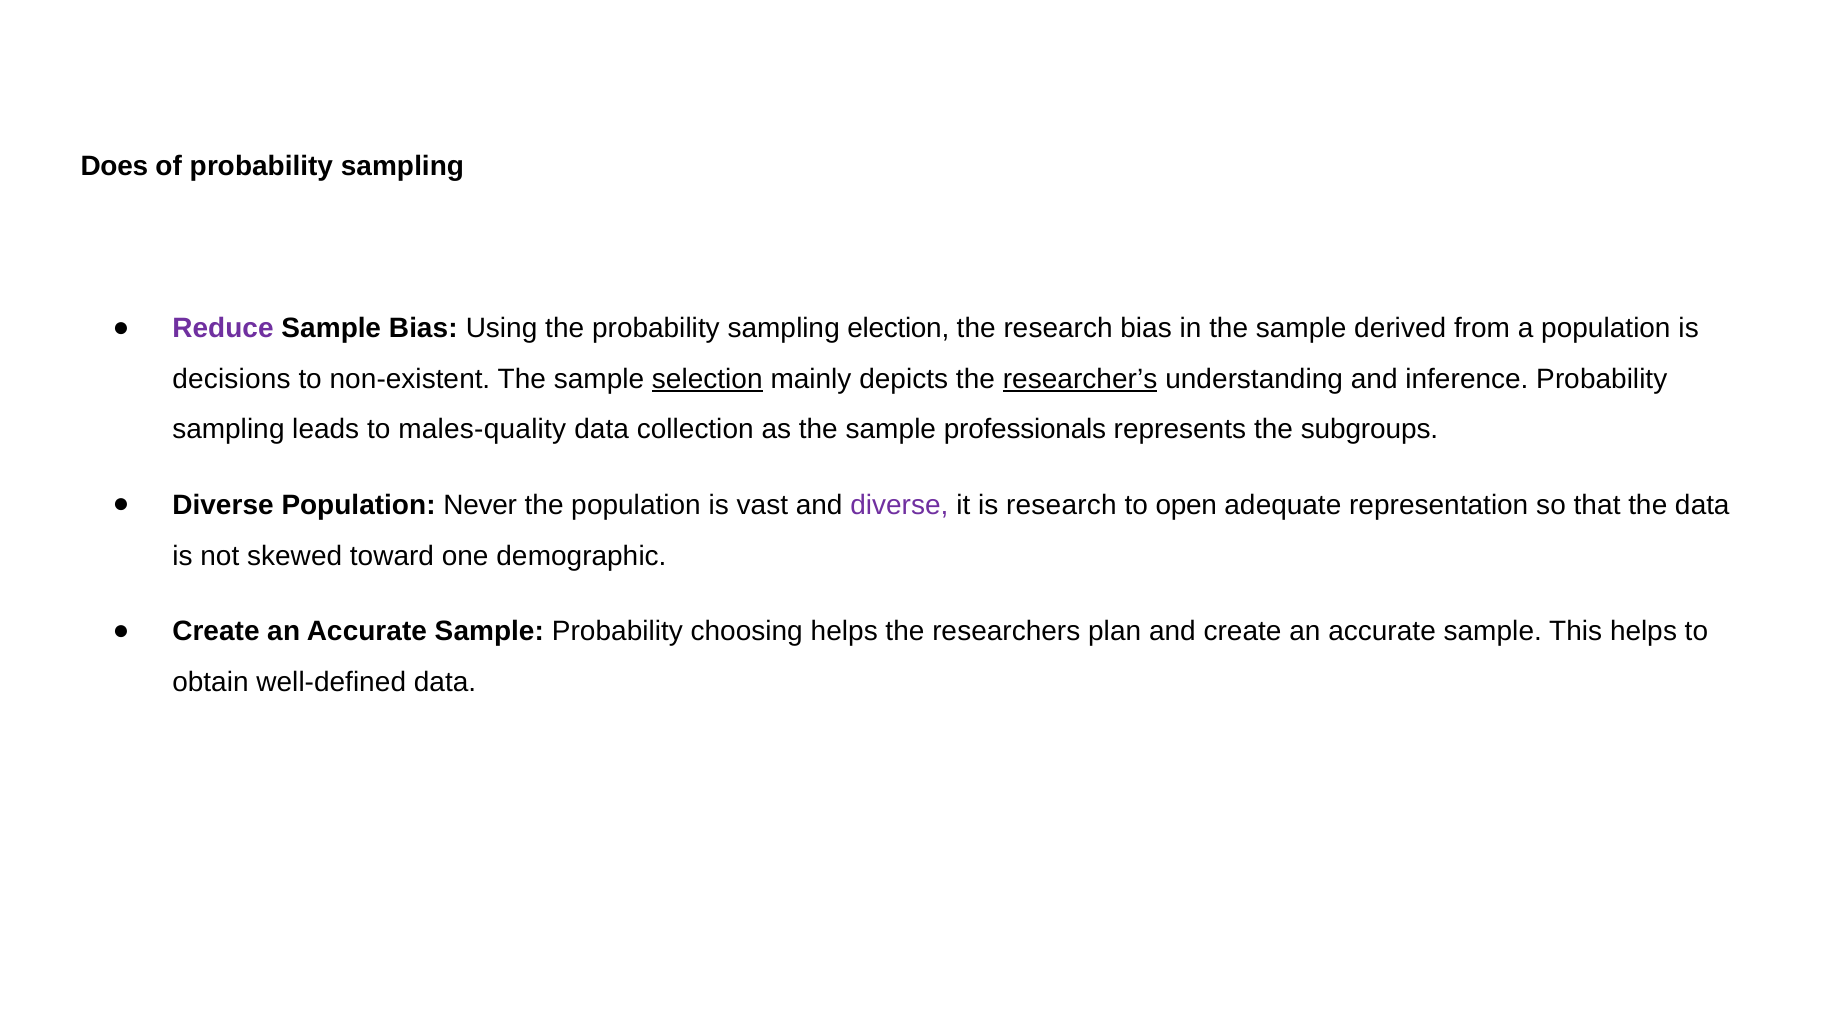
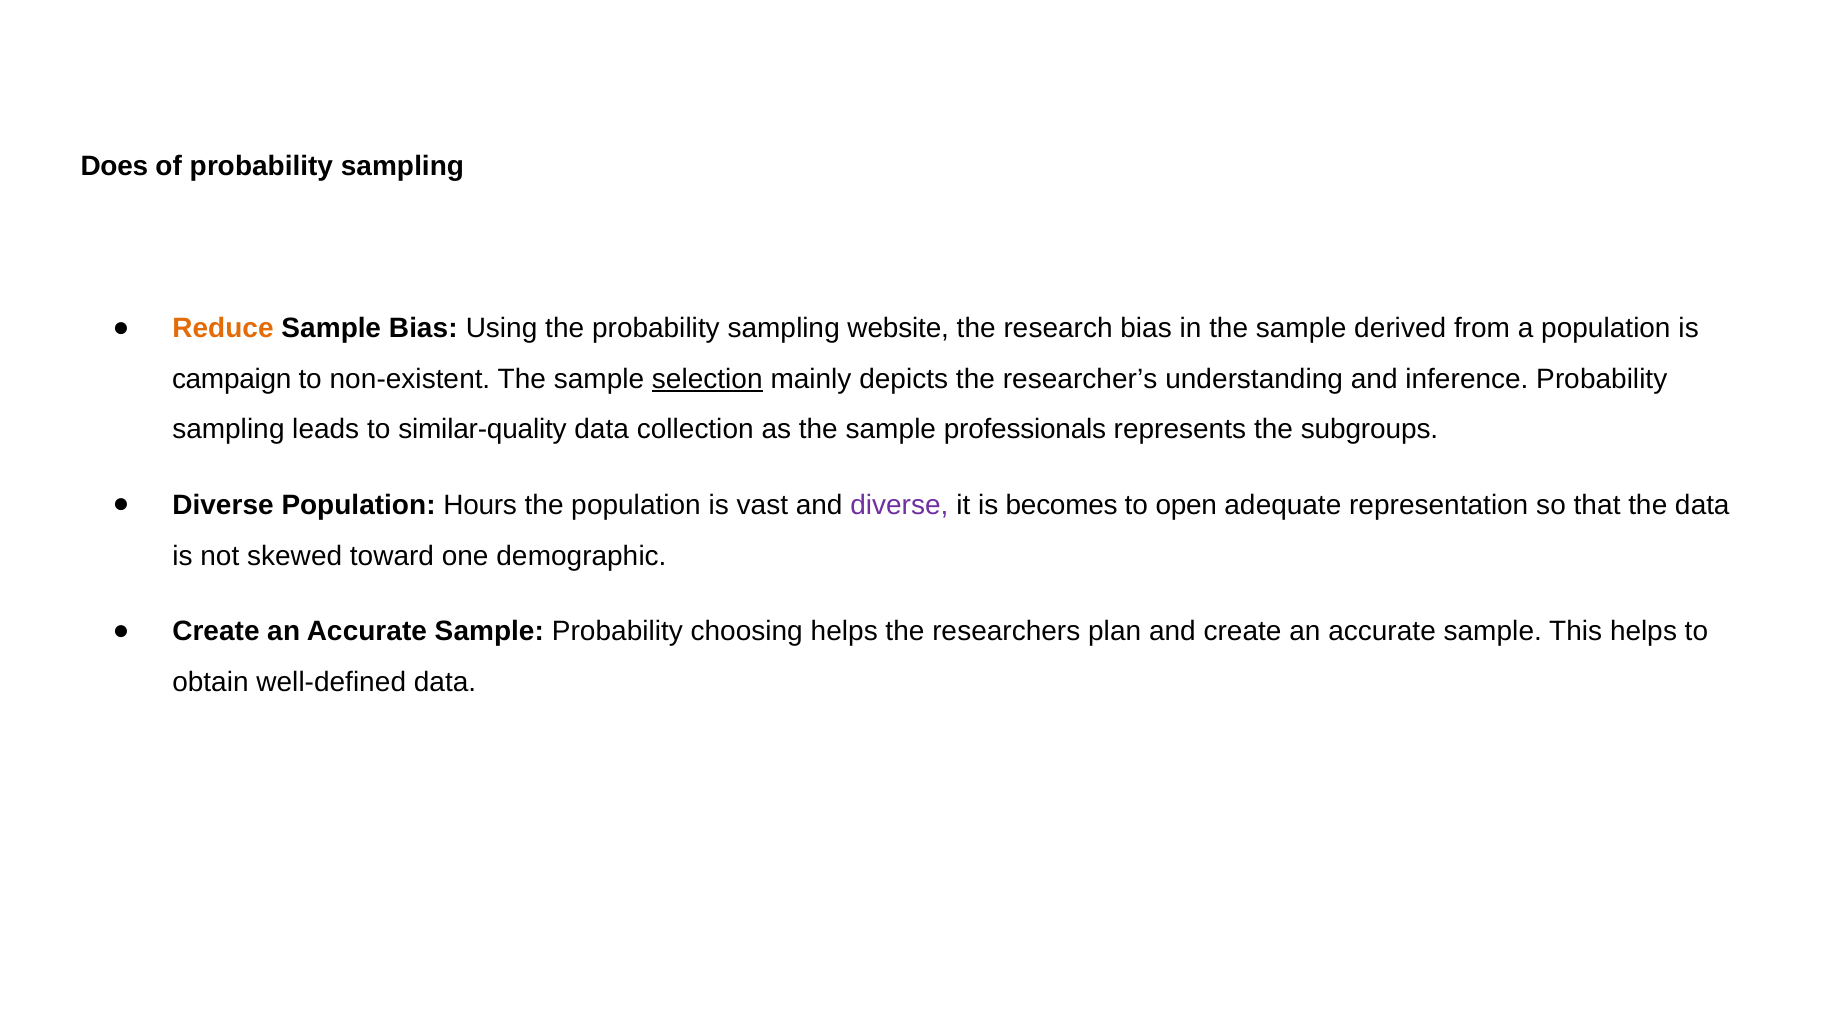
Reduce colour: purple -> orange (223, 329)
election: election -> website (898, 329)
decisions: decisions -> campaign (232, 379)
researcher’s underline: present -> none (1080, 379)
males-quality: males-quality -> similar-quality (482, 430)
Never: Never -> Hours (480, 506)
is research: research -> becomes (1062, 506)
